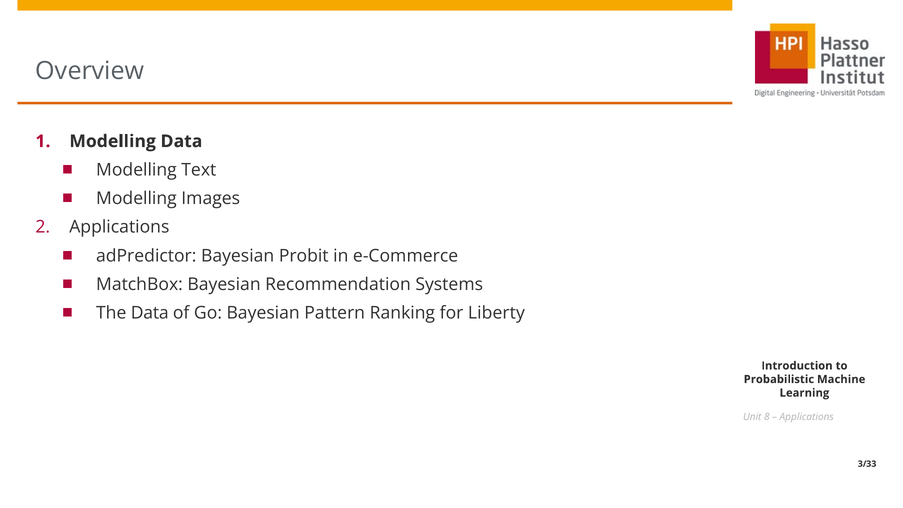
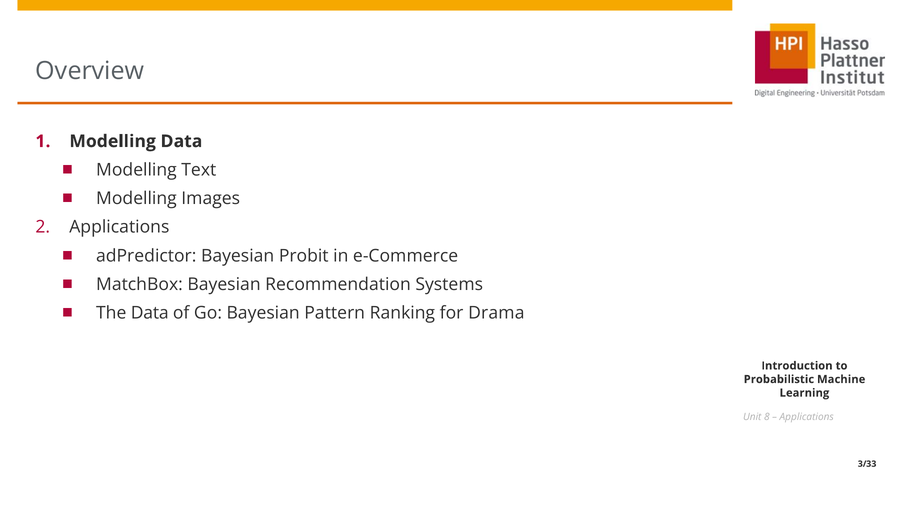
Liberty: Liberty -> Drama (496, 313)
